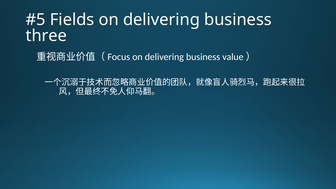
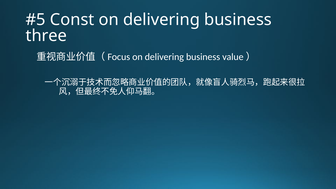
Fields: Fields -> Const (72, 20)
